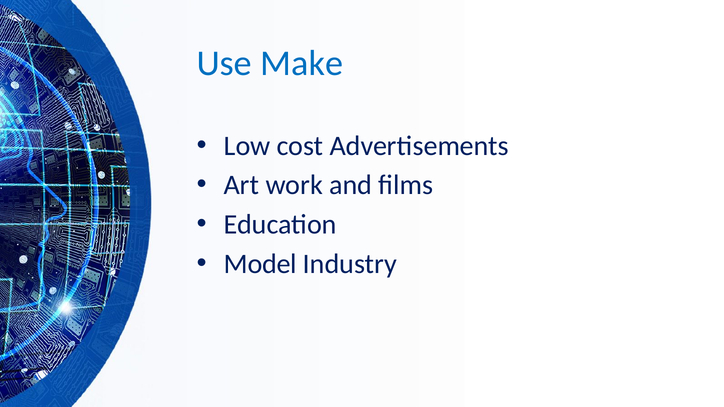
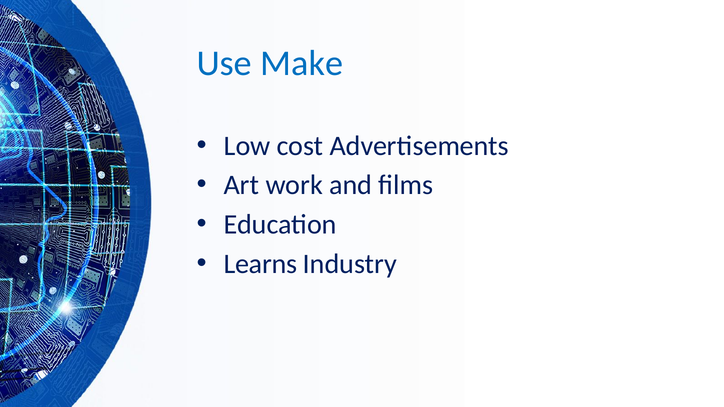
Model: Model -> Learns (260, 264)
